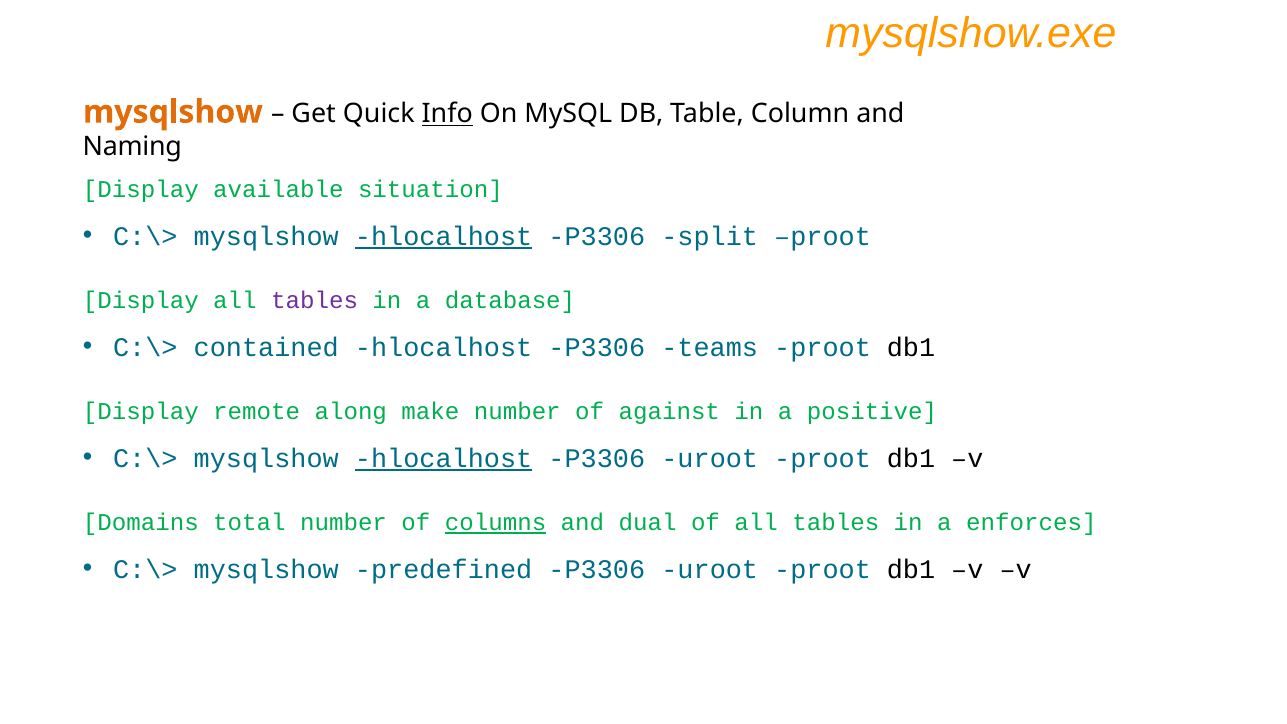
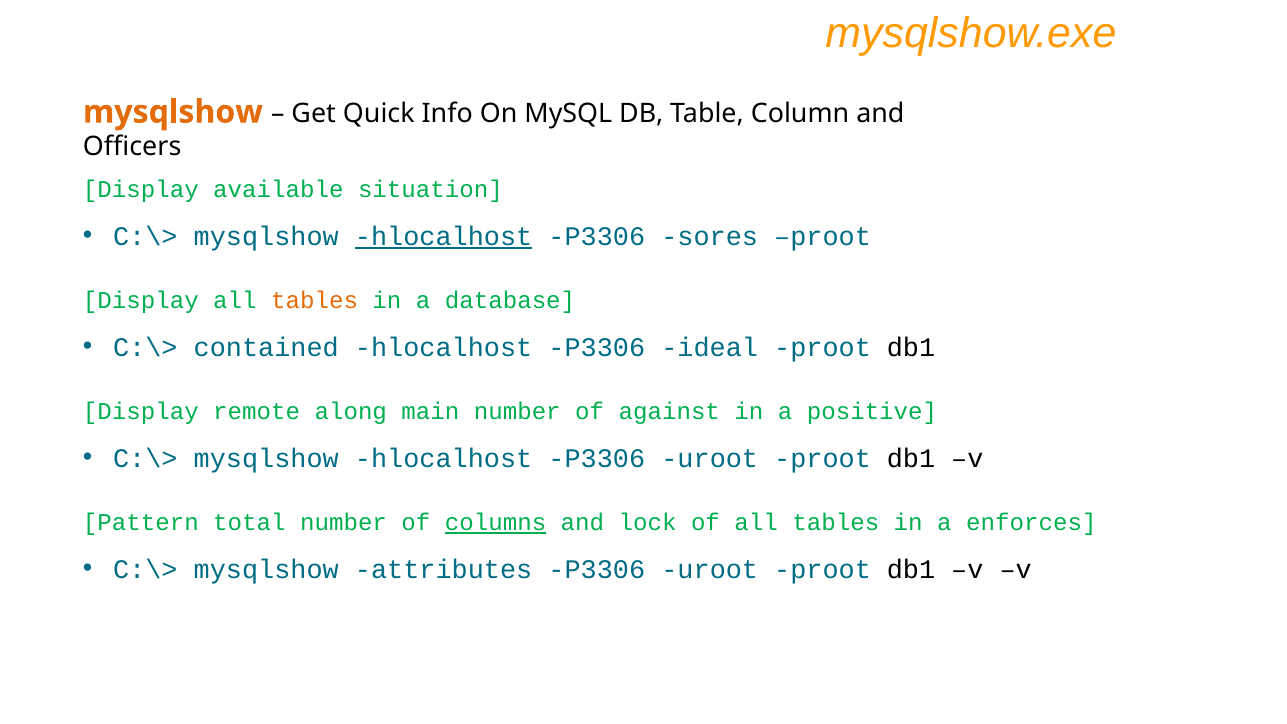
Info underline: present -> none (447, 114)
Naming: Naming -> Officers (132, 147)
split: split -> sores (710, 236)
tables colour: purple -> orange (315, 301)
teams: teams -> ideal (710, 347)
make: make -> main (430, 411)
hlocalhost underline: present -> none (444, 458)
Domains: Domains -> Pattern (141, 522)
dual: dual -> lock (648, 522)
predefined: predefined -> attributes (444, 569)
